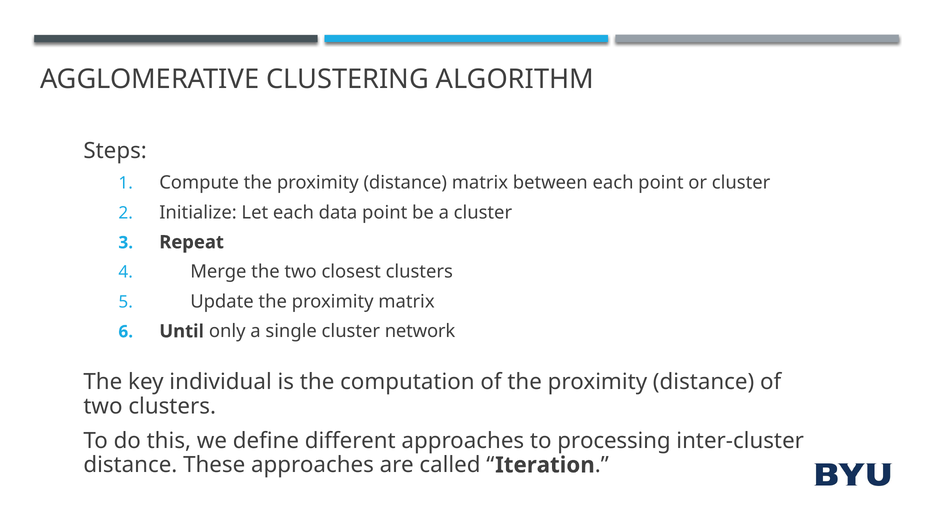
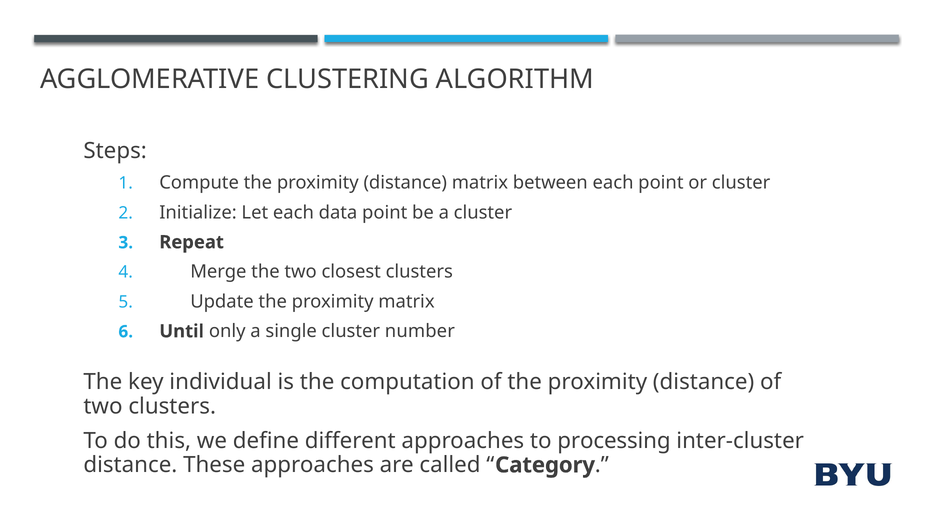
network: network -> number (420, 331)
Iteration: Iteration -> Category (545, 465)
